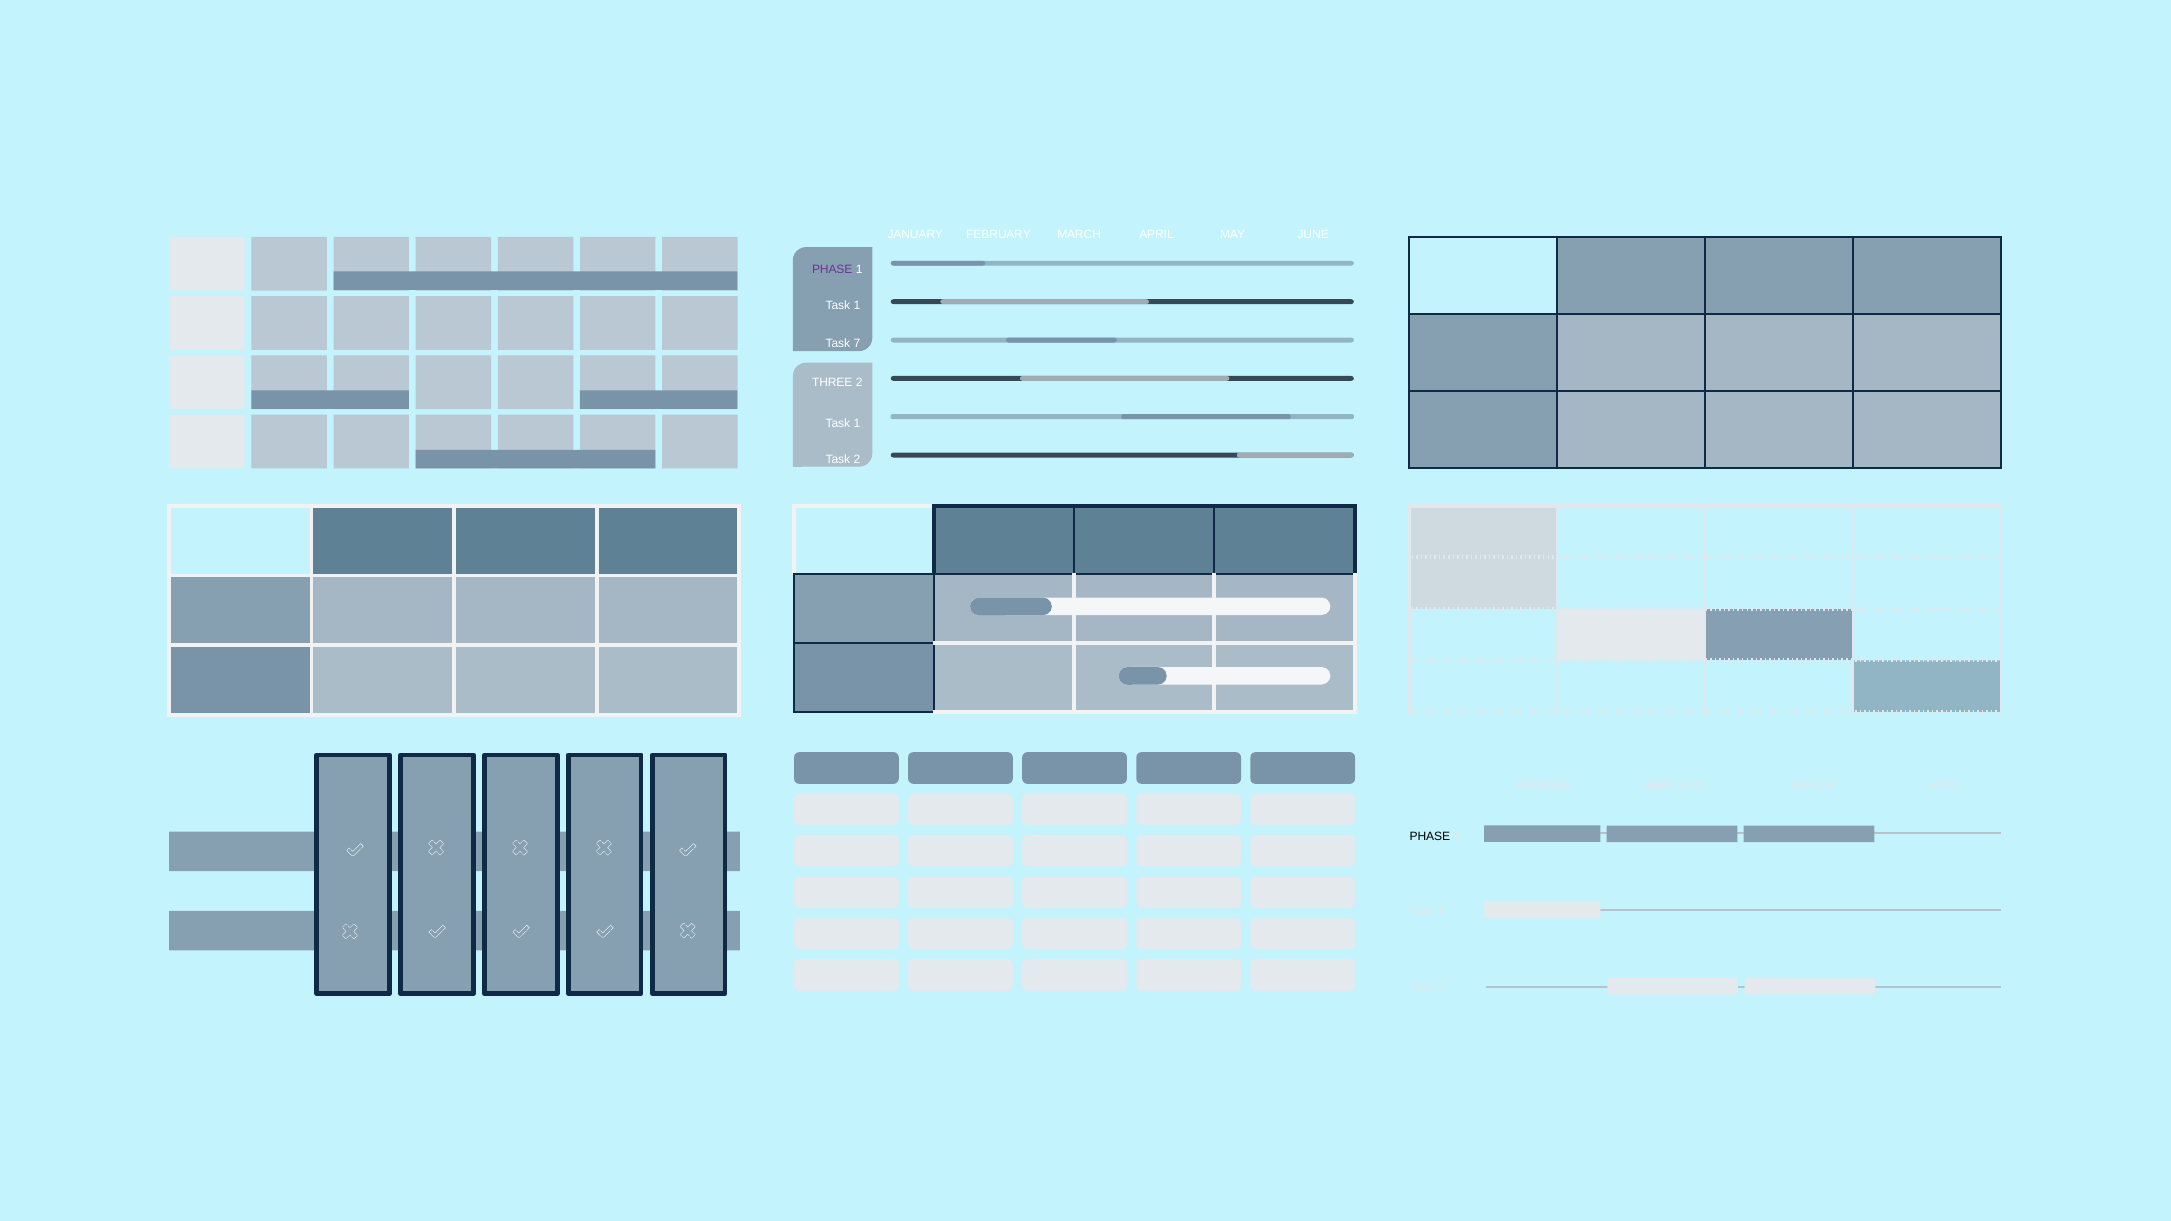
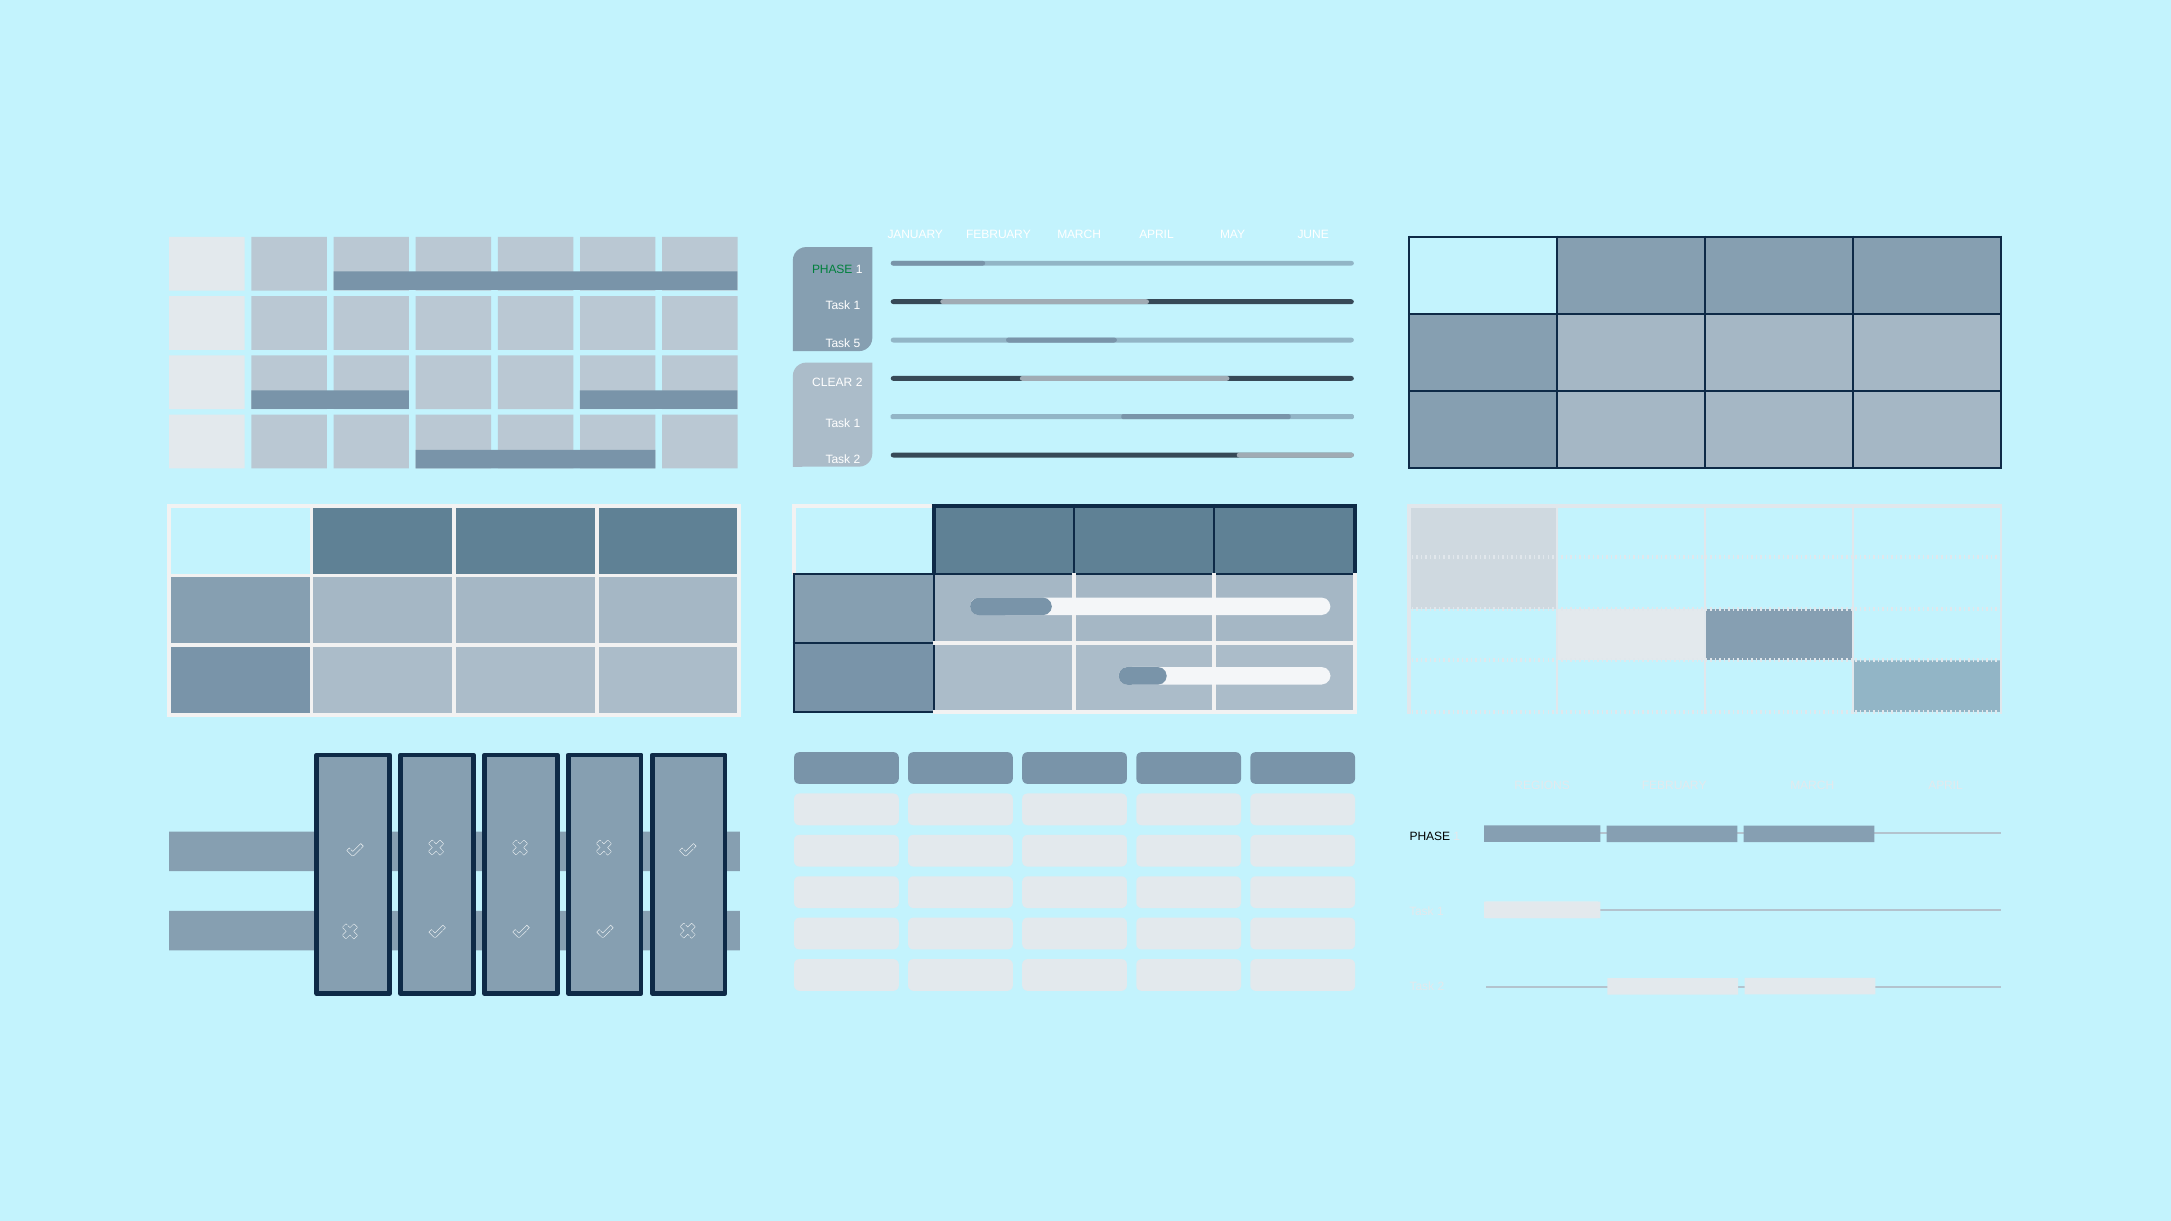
PHASE colour: purple -> green (832, 269)
7: 7 -> 5 (857, 344)
THREE: THREE -> CLEAR (832, 383)
